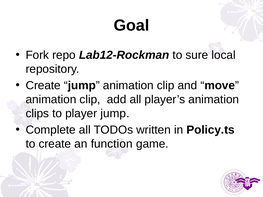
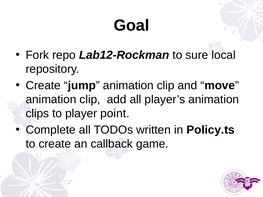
player jump: jump -> point (115, 114)
function: function -> callback (112, 144)
